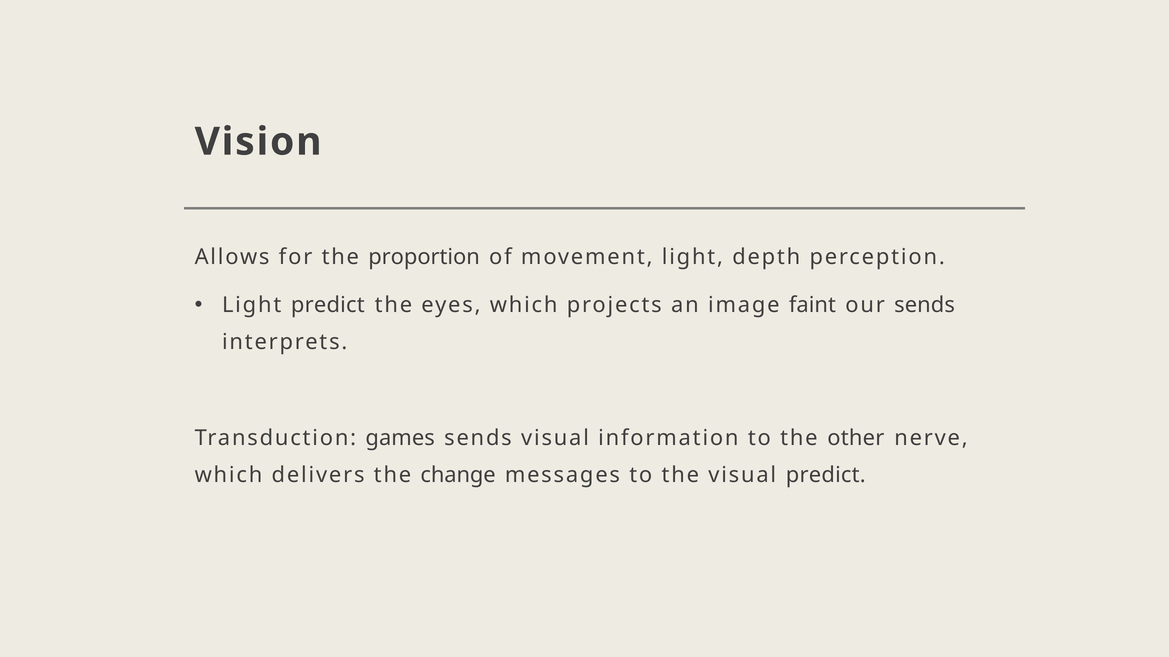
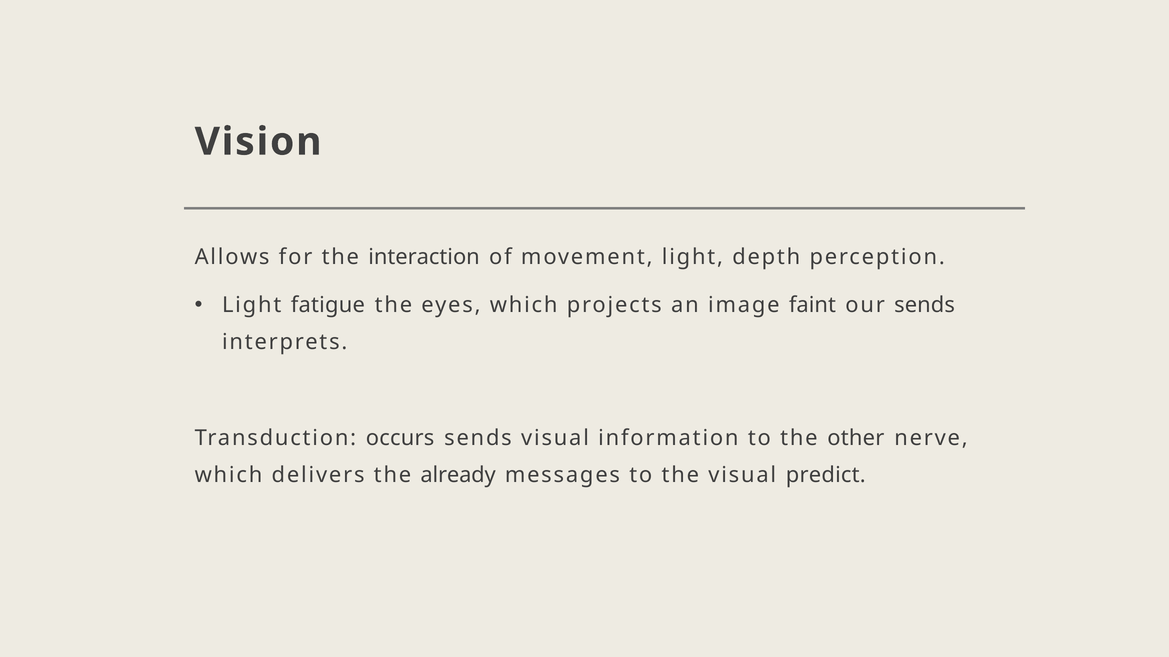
proportion: proportion -> interaction (424, 257)
Light predict: predict -> fatigue (328, 306)
games: games -> occurs (400, 439)
change: change -> already (458, 475)
